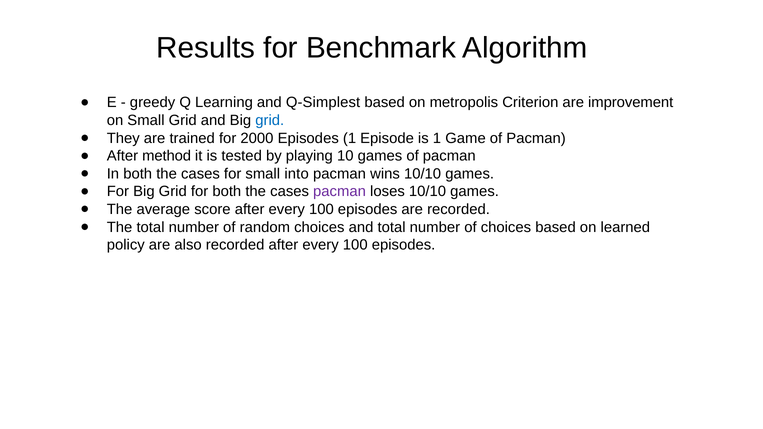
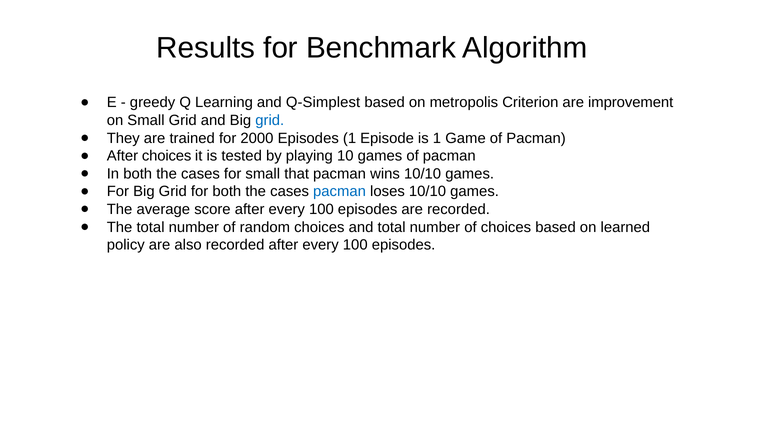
After method: method -> choices (167, 156)
into: into -> that (297, 174)
pacman colour: purple -> blue (340, 192)
